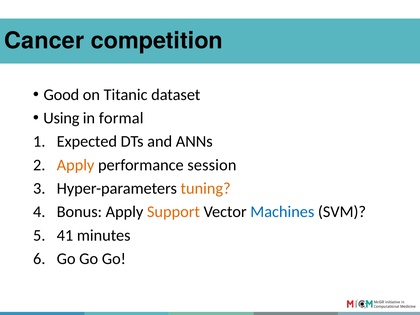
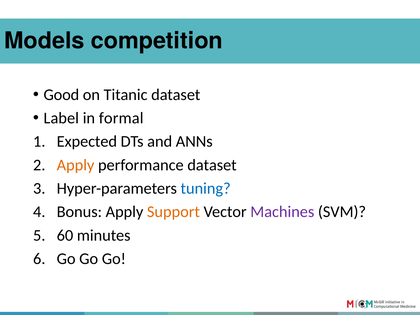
Cancer: Cancer -> Models (44, 41)
Using: Using -> Label (61, 118)
performance session: session -> dataset (212, 165)
tuning colour: orange -> blue (206, 188)
Machines colour: blue -> purple (282, 212)
41: 41 -> 60 (65, 235)
